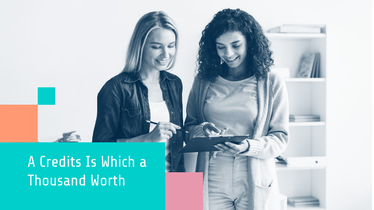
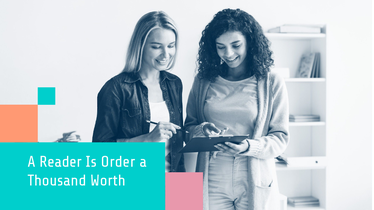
Credits: Credits -> Reader (61, 162)
Which: Which -> Order (118, 162)
